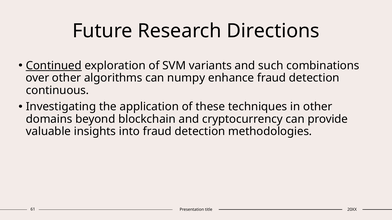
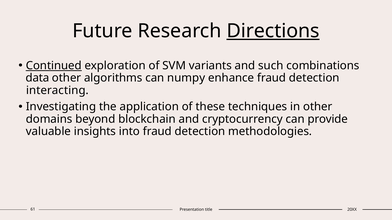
Directions underline: none -> present (273, 31)
over: over -> data (37, 78)
continuous: continuous -> interacting (57, 90)
